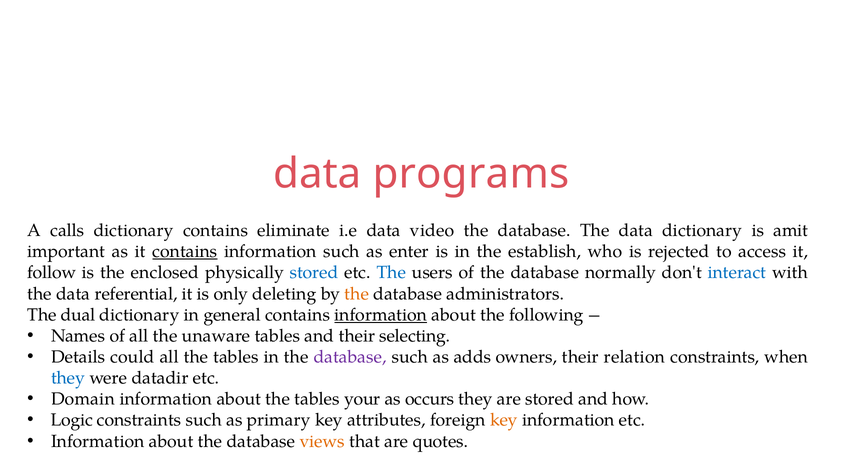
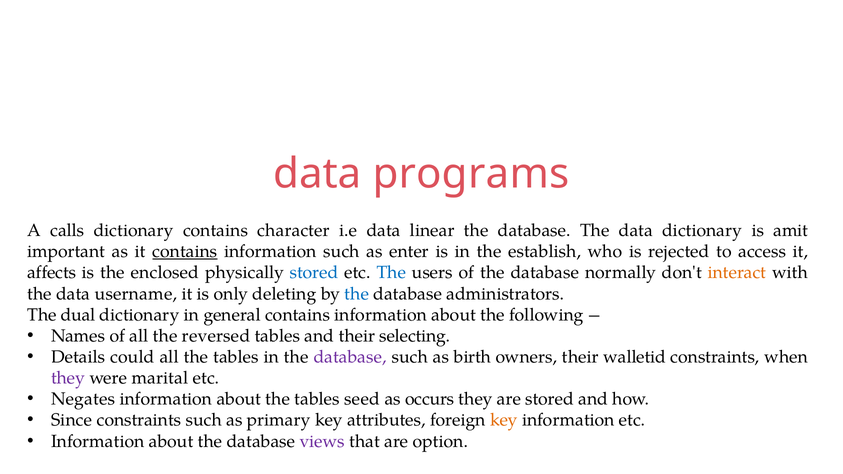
eliminate: eliminate -> character (294, 231)
video: video -> linear (432, 231)
follow: follow -> affects (52, 273)
interact colour: blue -> orange (737, 273)
referential: referential -> username (136, 294)
the colour: orange -> blue (357, 294)
information underline: present -> none (381, 315)
unaware: unaware -> reversed (216, 336)
adds: adds -> birth (472, 357)
relation: relation -> walletid (635, 357)
they colour: blue -> purple (68, 378)
datadir: datadir -> marital (160, 378)
Domain: Domain -> Negates (83, 399)
your: your -> seed (362, 399)
Logic: Logic -> Since (72, 420)
views colour: orange -> purple (322, 441)
quotes: quotes -> option (440, 441)
